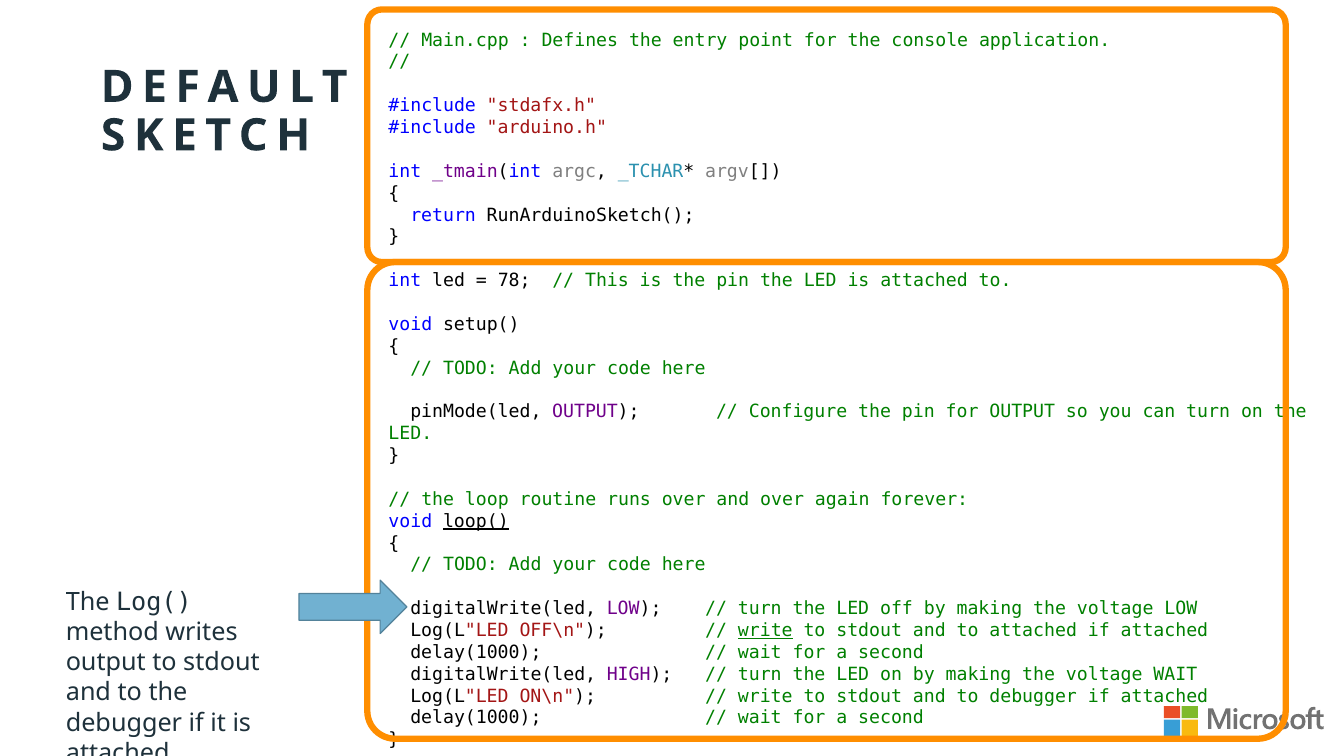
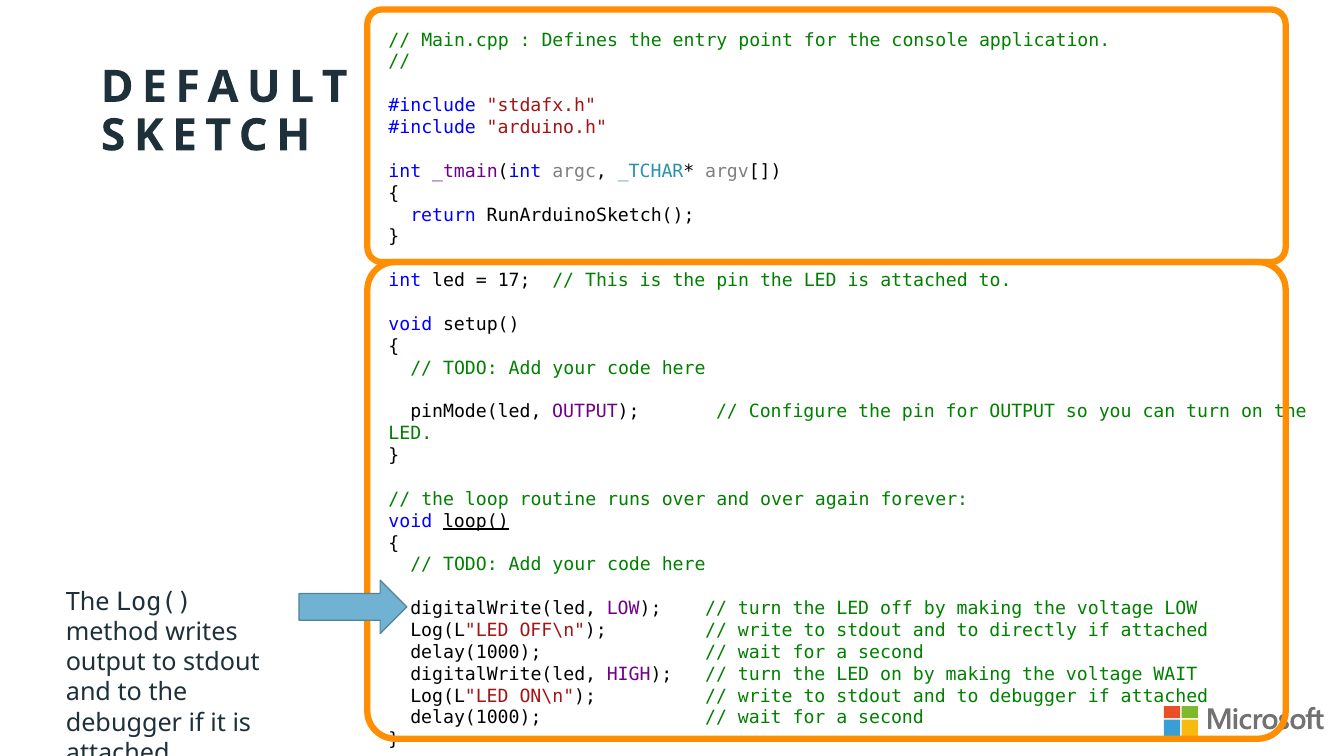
78: 78 -> 17 (514, 281)
write underline: present -> none (765, 630)
to attached: attached -> directly (1033, 630)
